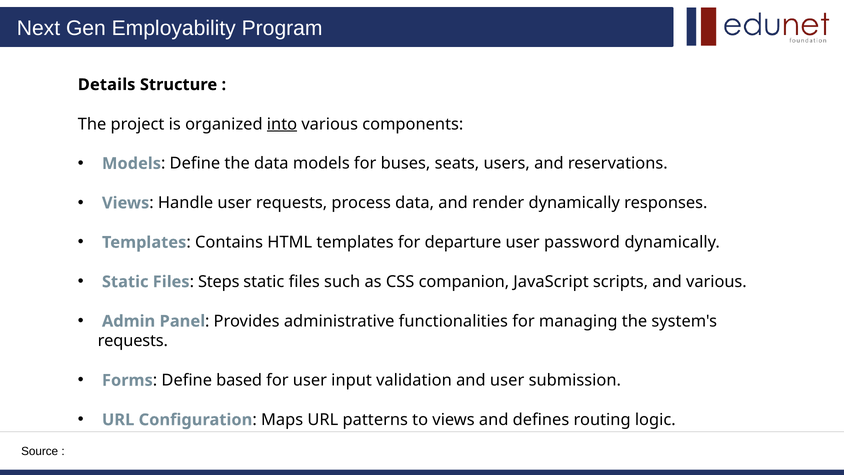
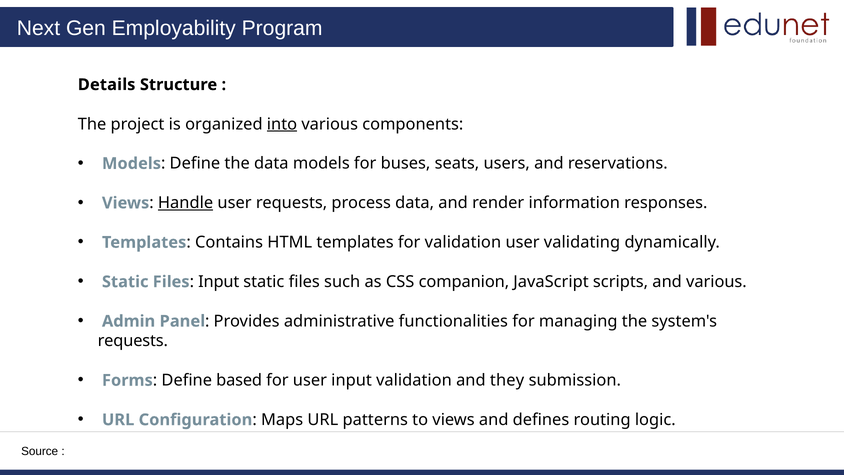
Handle underline: none -> present (186, 203)
render dynamically: dynamically -> information (574, 203)
for departure: departure -> validation (463, 242)
password: password -> validating (582, 242)
Files Steps: Steps -> Input (219, 282)
and user: user -> they (507, 380)
